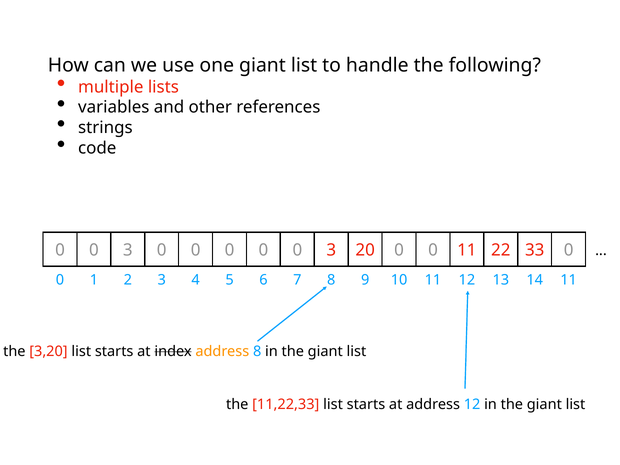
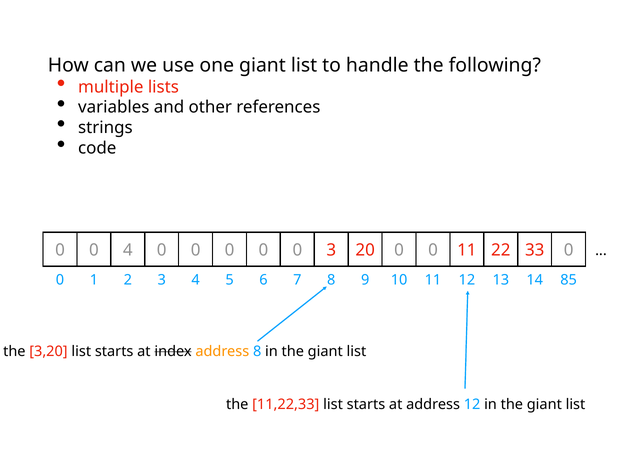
3: 3 -> 4 (128, 250)
6 11: 11 -> 85 (569, 280)
